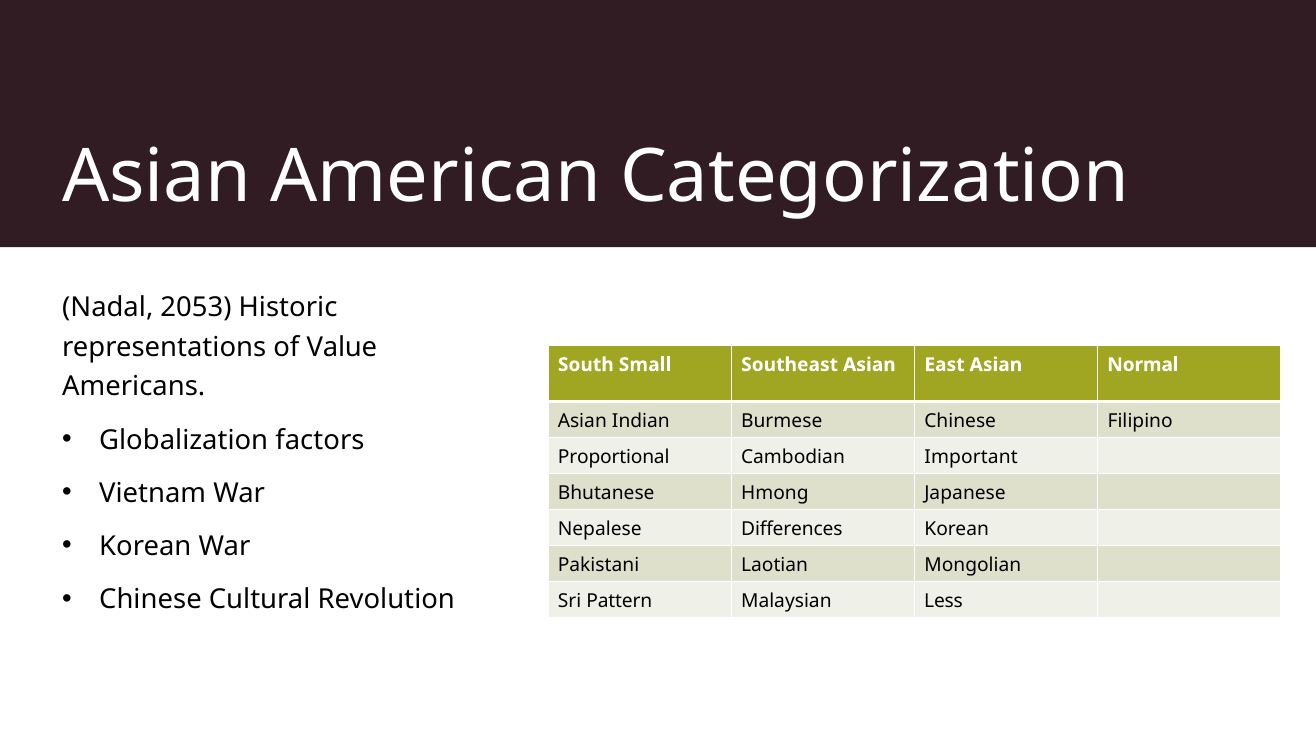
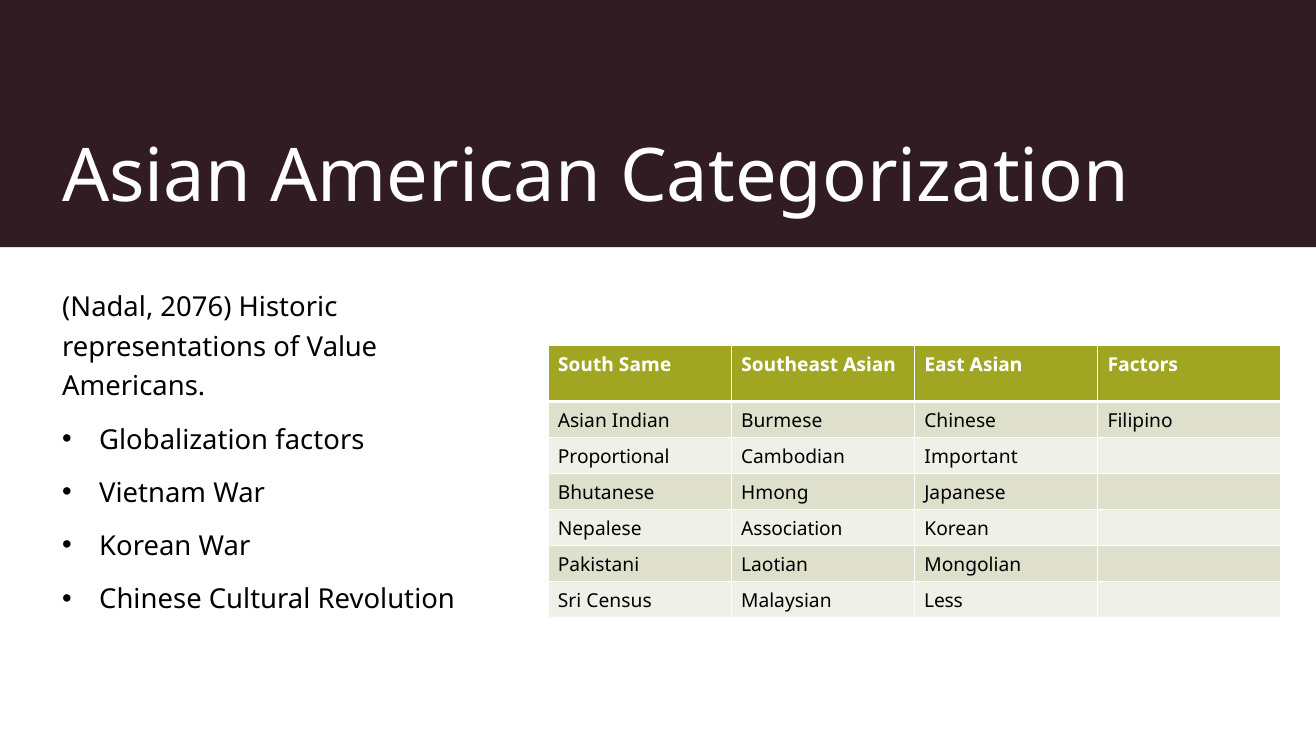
2053: 2053 -> 2076 (196, 308)
Small: Small -> Same (645, 365)
Asian Normal: Normal -> Factors (1143, 365)
Differences: Differences -> Association (792, 529)
Pattern: Pattern -> Census (619, 601)
